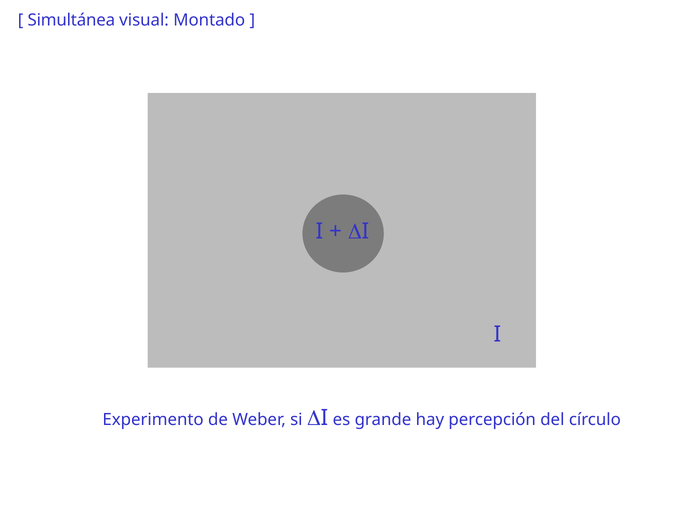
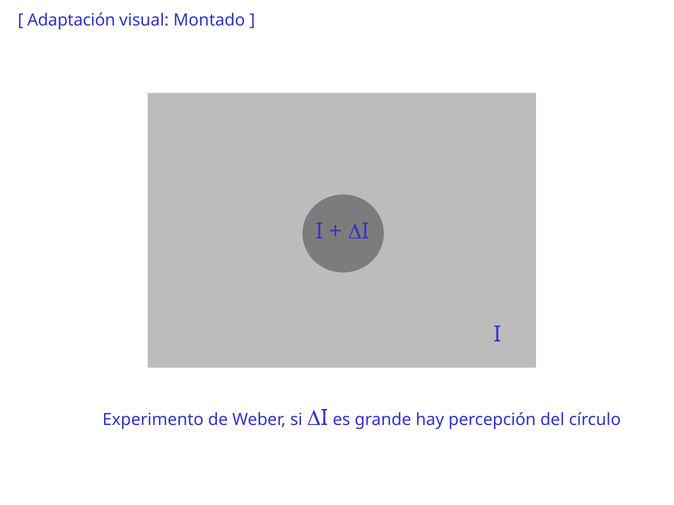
Simultánea: Simultánea -> Adaptación (71, 20)
